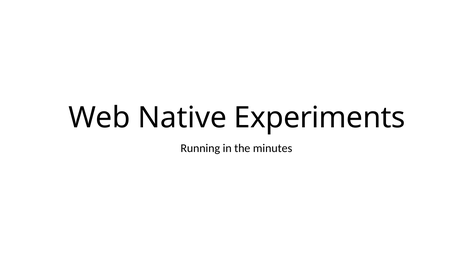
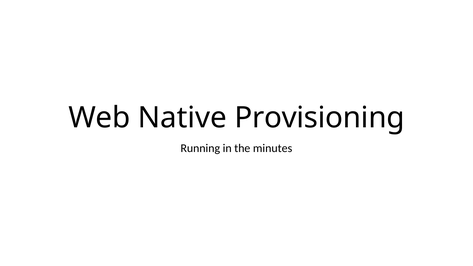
Experiments: Experiments -> Provisioning (320, 118)
